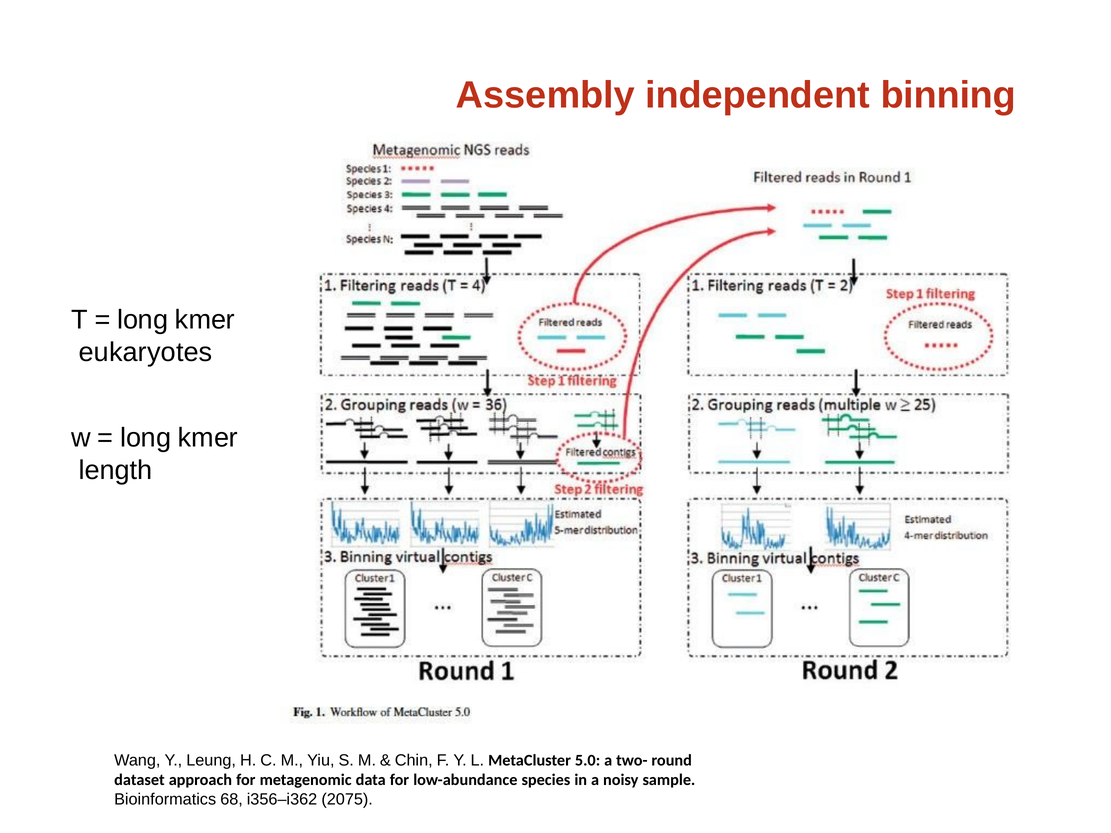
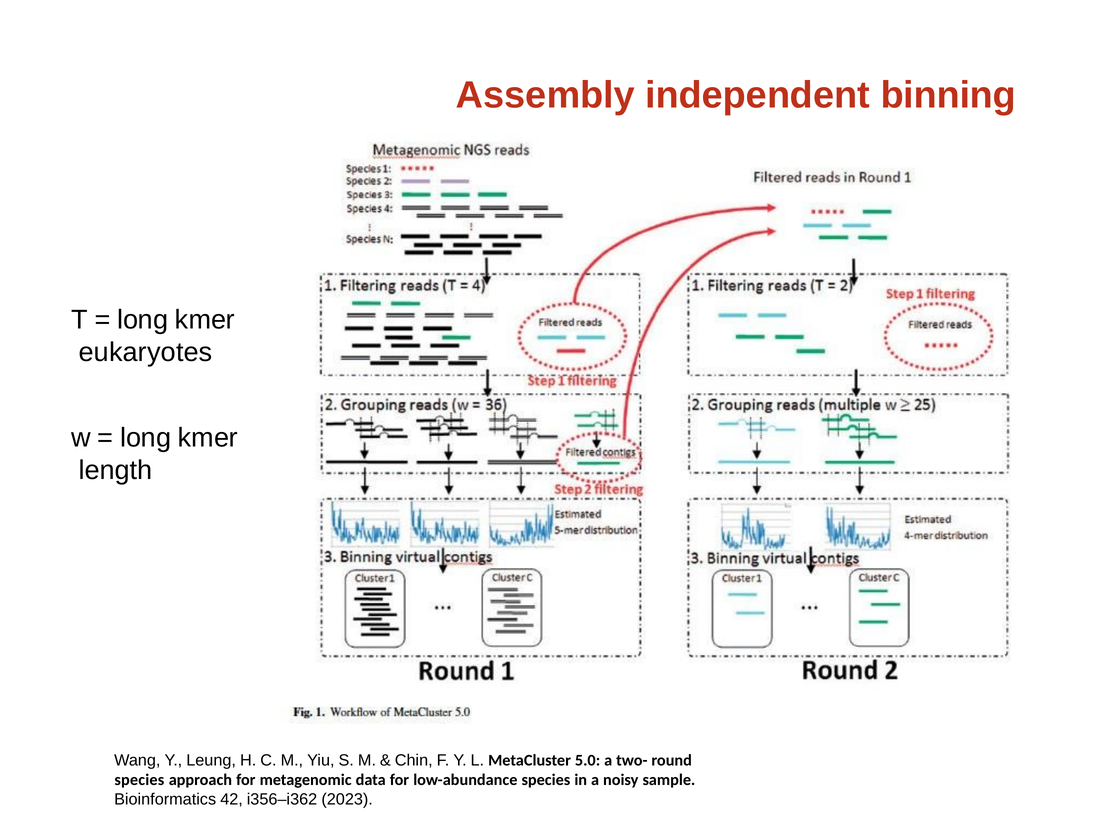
dataset: dataset -> species (139, 780)
68: 68 -> 42 (232, 800)
2075: 2075 -> 2023 (347, 800)
